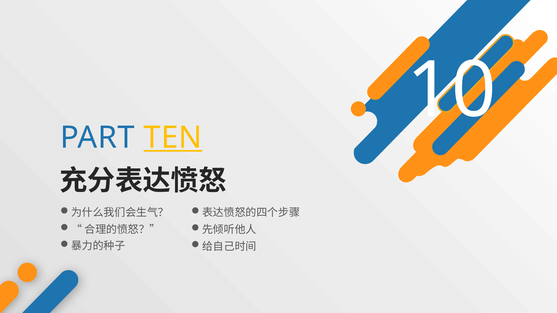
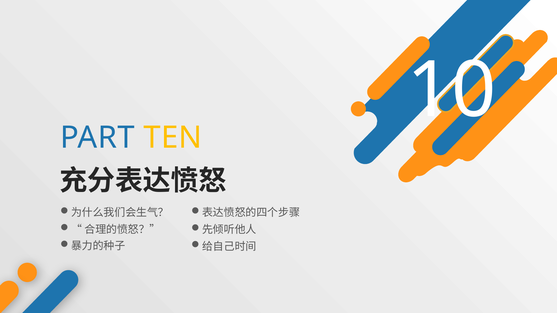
TEN underline: present -> none (173, 138)
